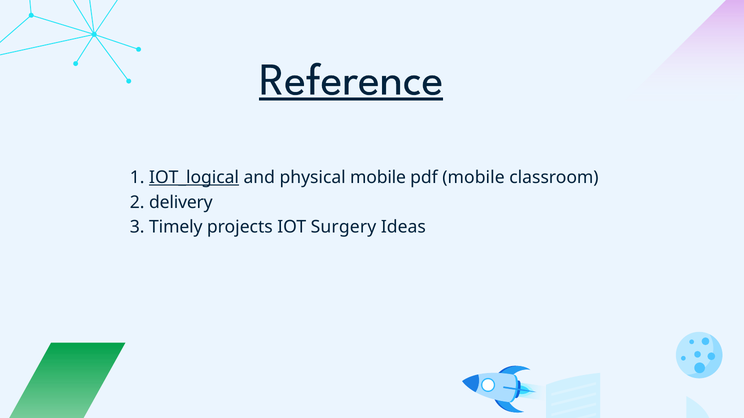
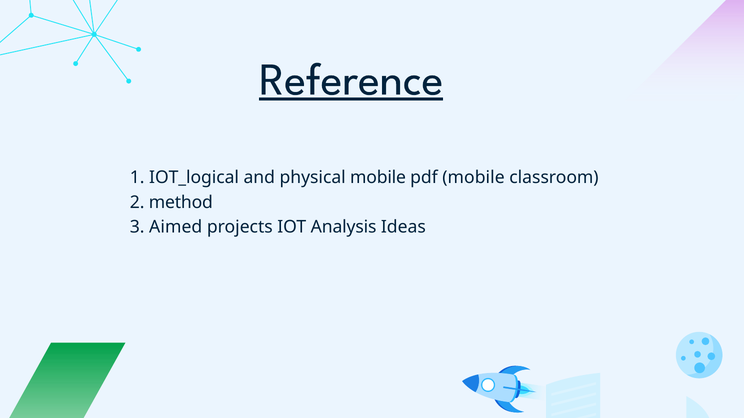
IOT_logical underline: present -> none (194, 178)
delivery: delivery -> method (181, 202)
Timely: Timely -> Aimed (176, 227)
Surgery: Surgery -> Analysis (344, 227)
